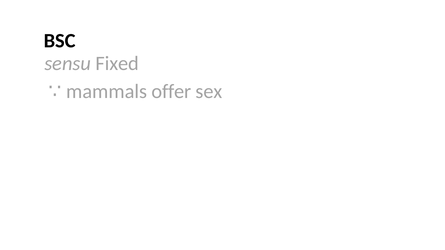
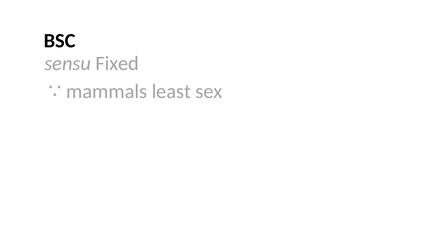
offer: offer -> least (171, 92)
